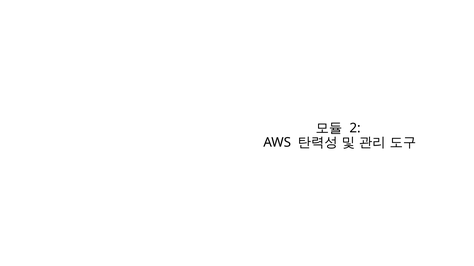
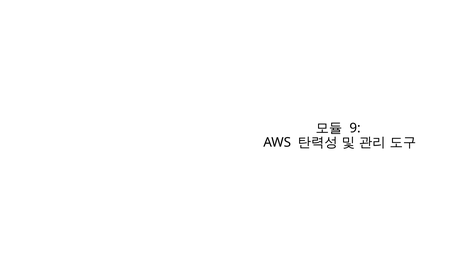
2: 2 -> 9 (355, 128)
